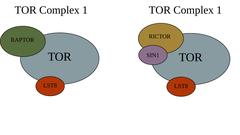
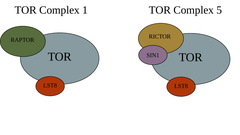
1 TOR Complex 1: 1 -> 5 (219, 10)
